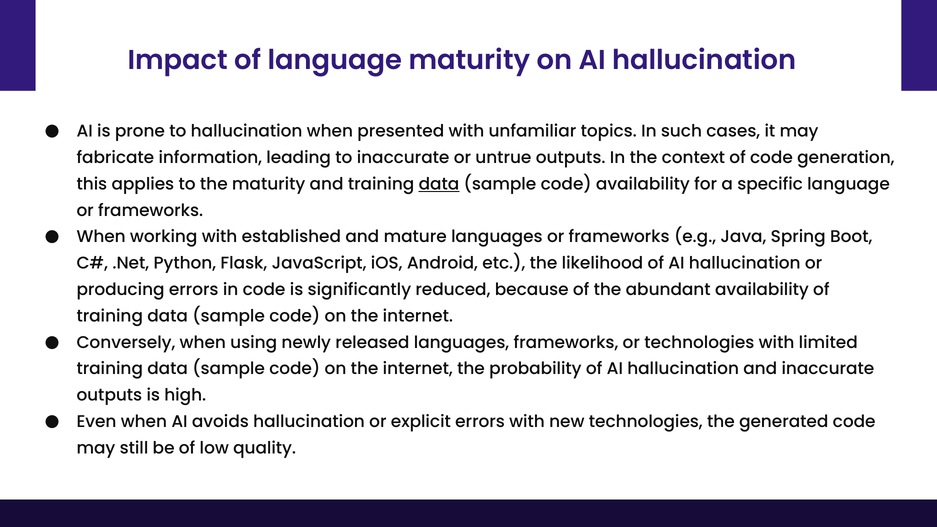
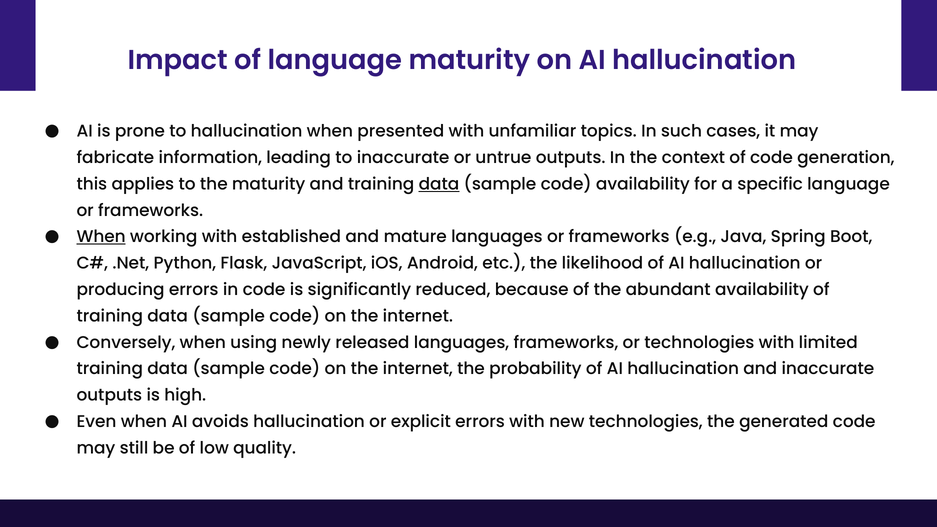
When underline: none -> present (101, 237)
